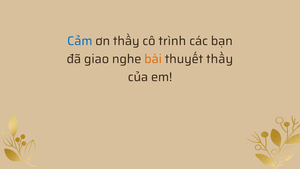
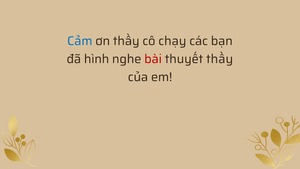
trình: trình -> chạy (172, 41)
giao: giao -> hình (97, 59)
bài colour: orange -> red (153, 59)
